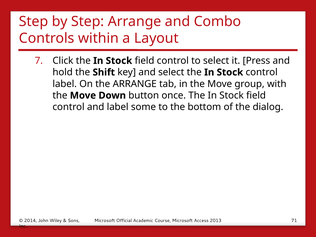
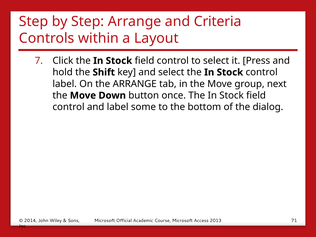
Combo: Combo -> Criteria (218, 22)
with: with -> next (277, 84)
